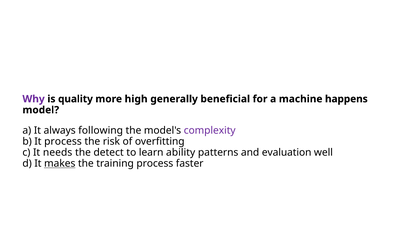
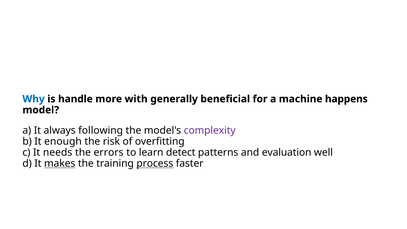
Why colour: purple -> blue (34, 99)
quality: quality -> handle (75, 99)
high: high -> with (136, 99)
It process: process -> enough (63, 141)
detect: detect -> errors (109, 152)
ability: ability -> detect (181, 152)
process underline: none -> present (155, 163)
